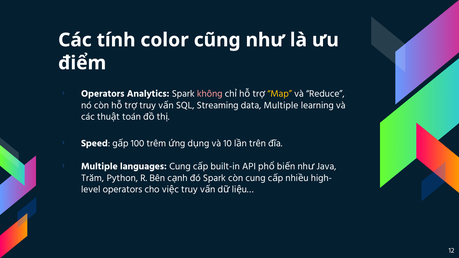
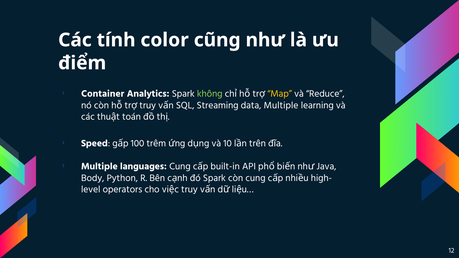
Operators: Operators -> Container (103, 94)
không colour: pink -> light green (210, 94)
Trăm: Trăm -> Body (93, 178)
